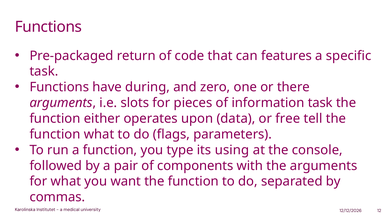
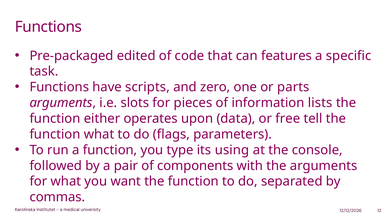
return: return -> edited (136, 56)
during: during -> scripts (148, 87)
there: there -> parts (293, 87)
information task: task -> lists (320, 103)
